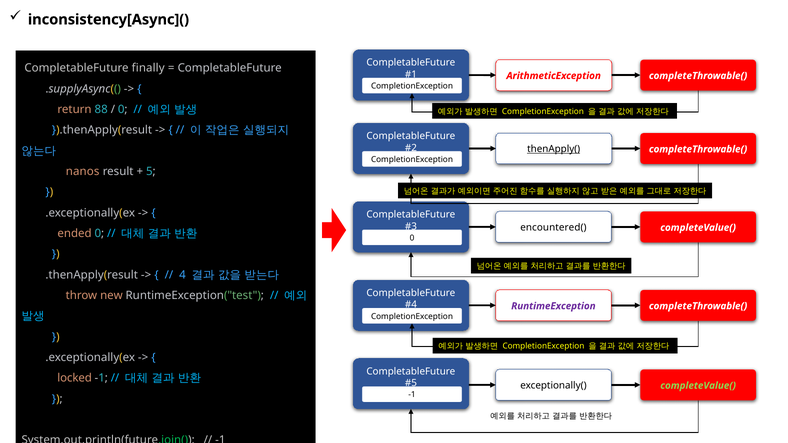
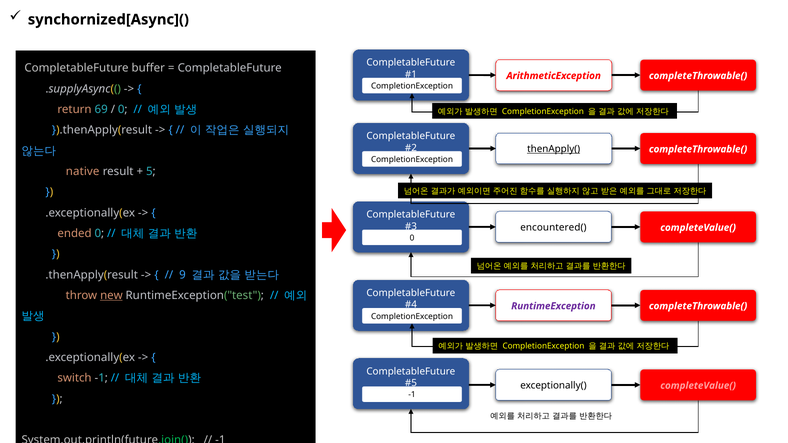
inconsistency[Async](: inconsistency[Async]( -> synchornized[Async]( (108, 20)
finally: finally -> buffer (148, 68)
88: 88 -> 69 (101, 109)
nanos: nanos -> native (83, 172)
4: 4 -> 9 (182, 275)
new underline: none -> present (111, 296)
locked: locked -> switch (75, 378)
completeValue( colour: light green -> pink (698, 386)
